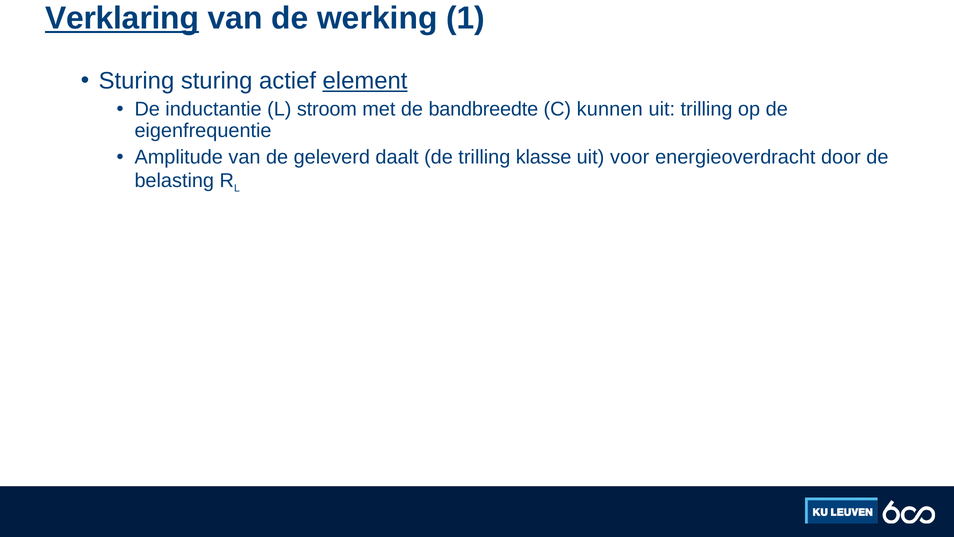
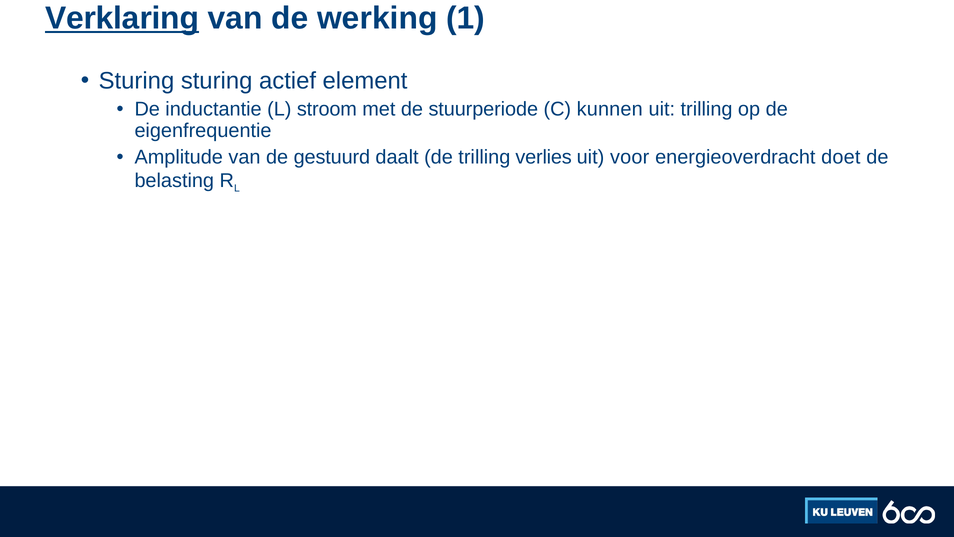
element underline: present -> none (365, 81)
bandbreedte: bandbreedte -> stuurperiode (483, 109)
geleverd: geleverd -> gestuurd (332, 157)
klasse: klasse -> verlies (544, 157)
door: door -> doet (841, 157)
